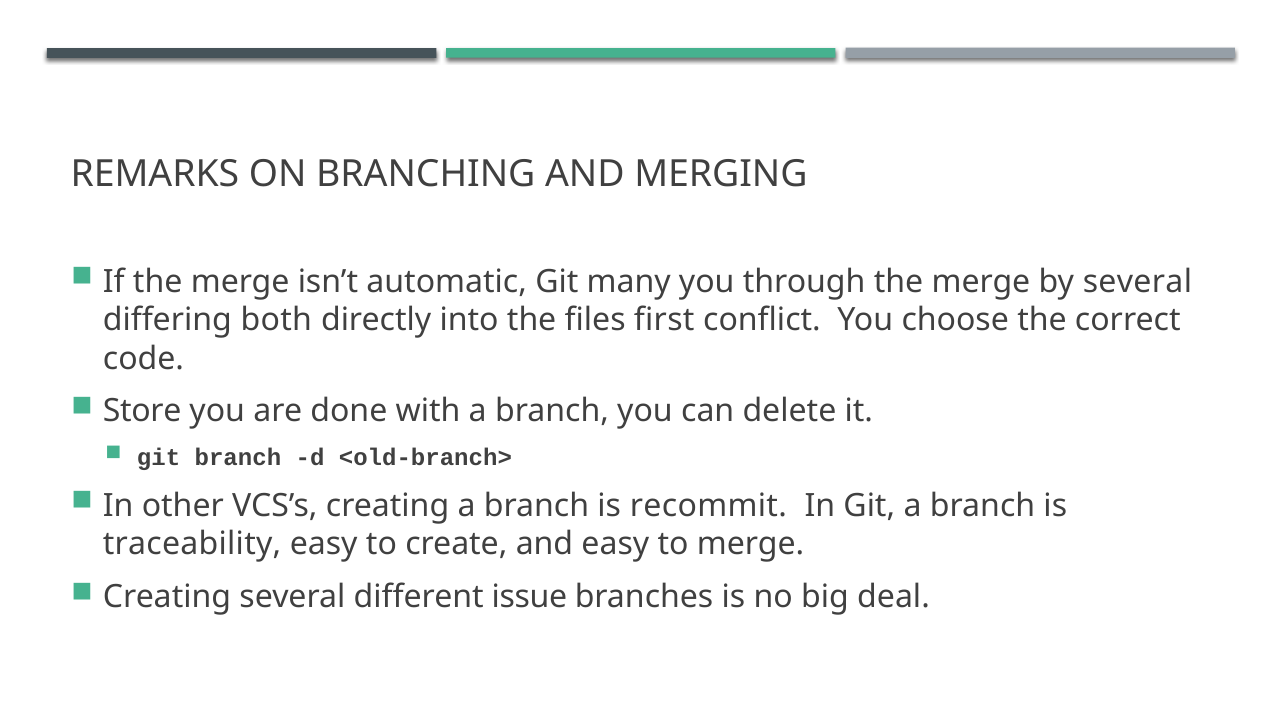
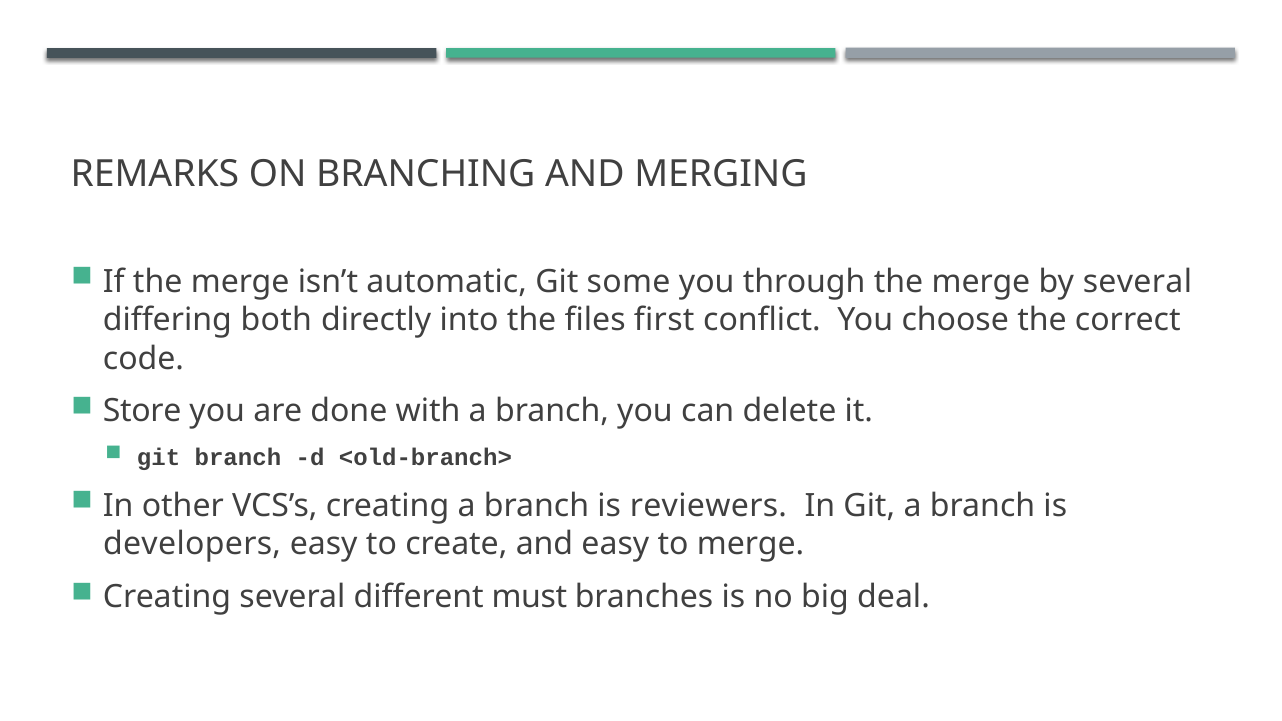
many: many -> some (629, 282)
recommit: recommit -> reviewers (708, 506)
traceability: traceability -> developers (192, 544)
issue: issue -> must (529, 597)
